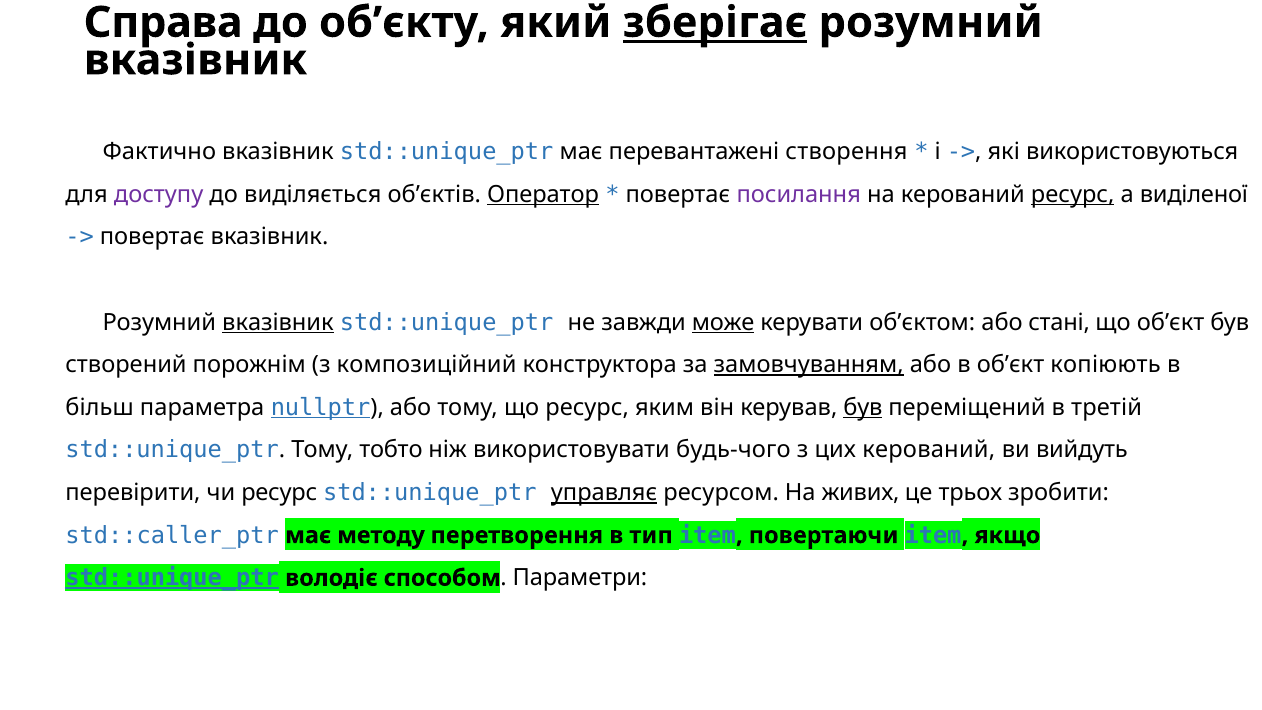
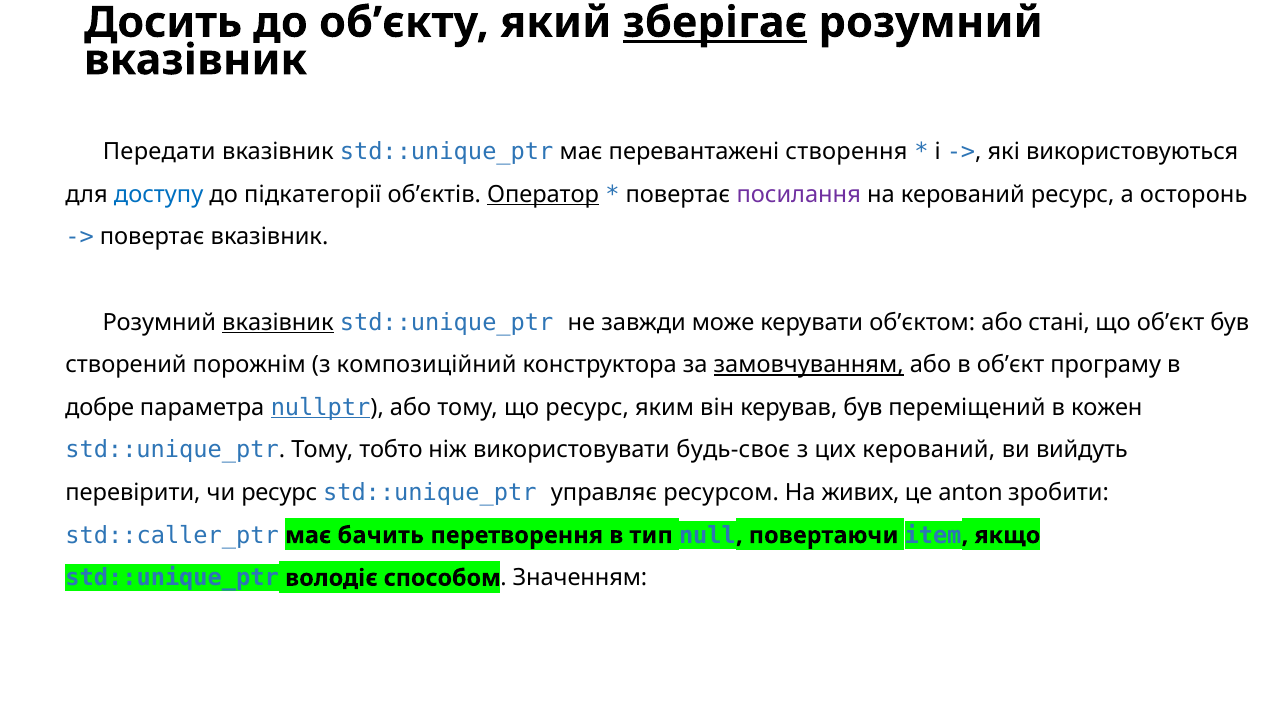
Справа: Справа -> Досить (163, 23)
Фактично: Фактично -> Передати (159, 152)
доступу colour: purple -> blue (159, 195)
виділяється: виділяється -> підкатегорії (313, 195)
ресурс underline: present -> none (1073, 195)
виділеної: виділеної -> осторонь (1194, 195)
може underline: present -> none (723, 322)
копіюють: копіюють -> програму (1106, 365)
більш: більш -> добре (100, 407)
був underline: present -> none (863, 407)
третій: третій -> кожен (1107, 407)
будь-чого: будь-чого -> будь-своє (733, 450)
управляє underline: present -> none (604, 493)
трьох: трьох -> anton (970, 493)
методу: методу -> бачить (381, 535)
тип item: item -> null (707, 535)
std::unique_ptr underline: present -> none (172, 578)
Параметри: Параметри -> Значенням (580, 578)
